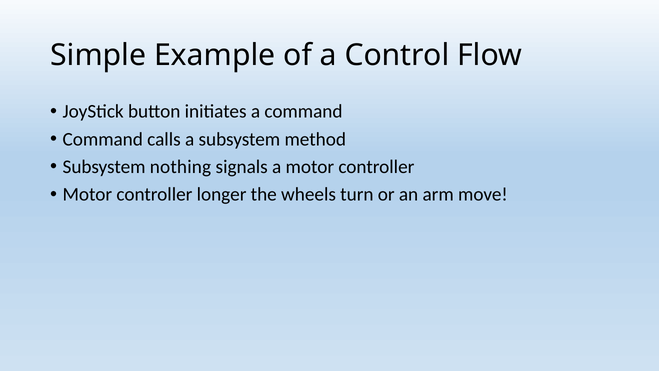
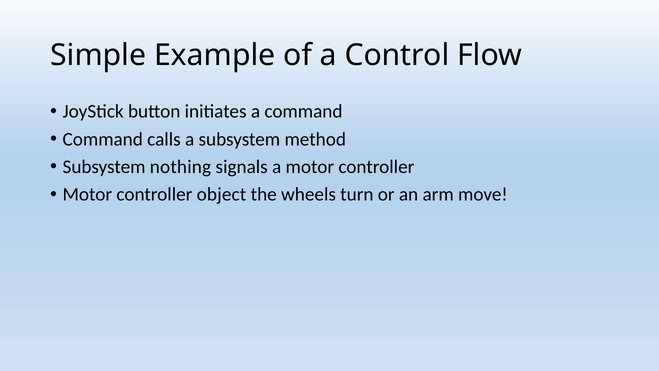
longer: longer -> object (221, 194)
